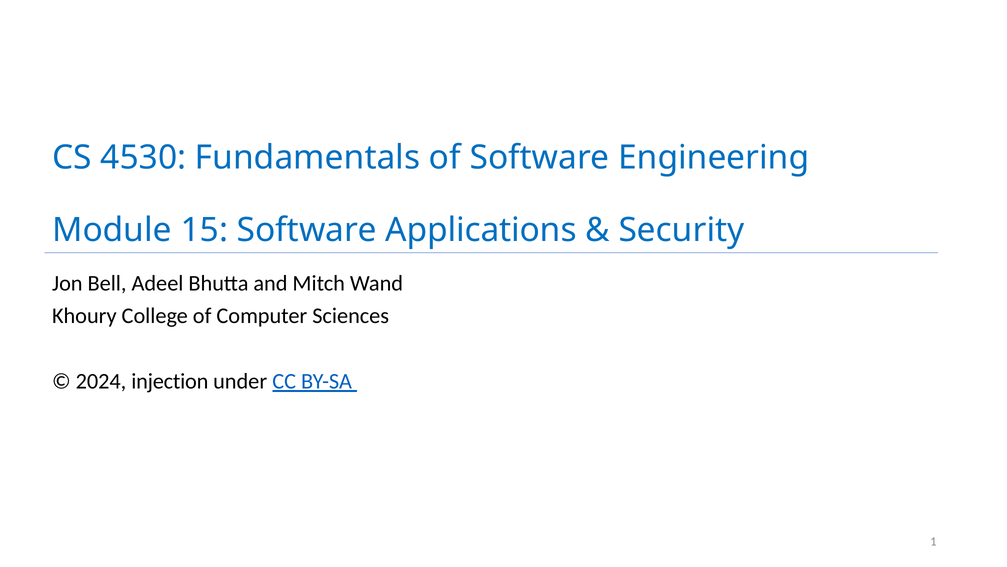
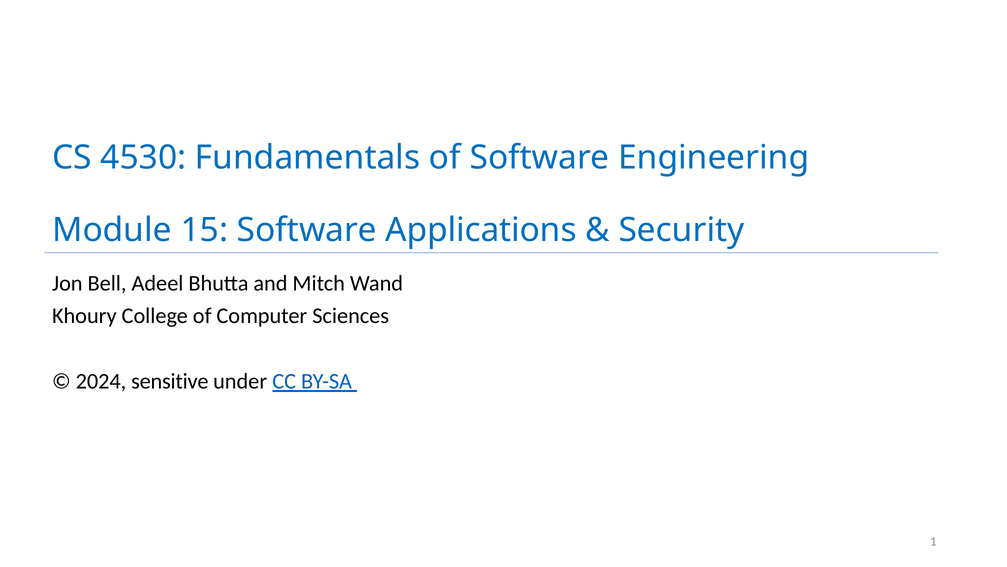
injection: injection -> sensitive (170, 381)
